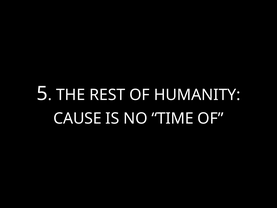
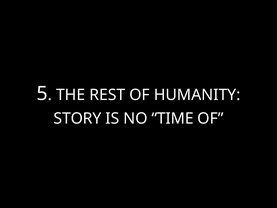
CAUSE: CAUSE -> STORY (77, 118)
